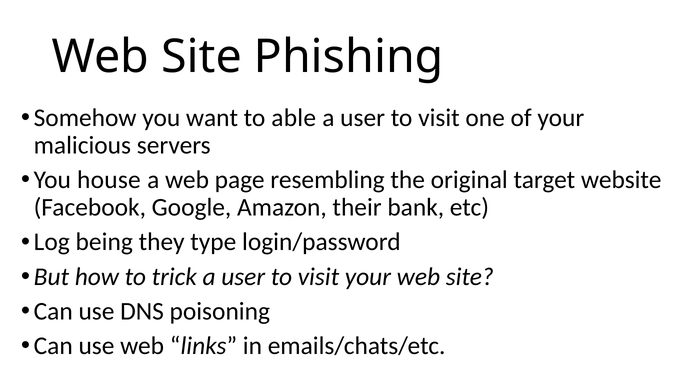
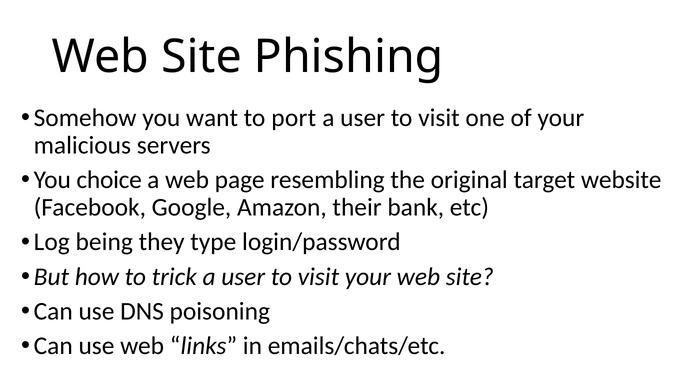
able: able -> port (294, 118)
house: house -> choice (109, 180)
